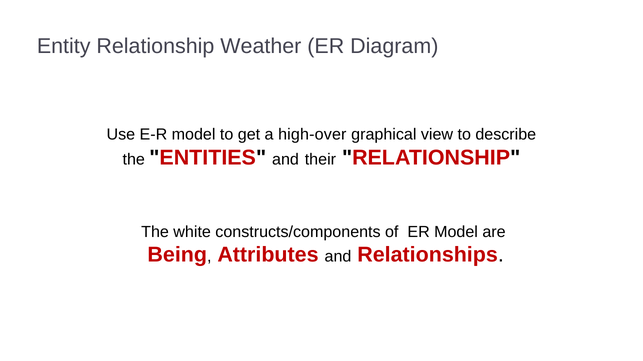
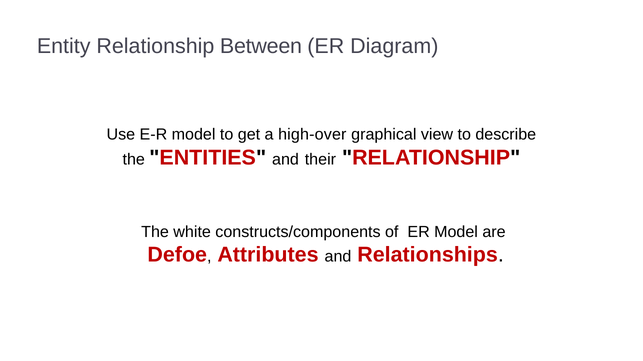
Weather: Weather -> Between (261, 47)
Being: Being -> Defoe (177, 255)
